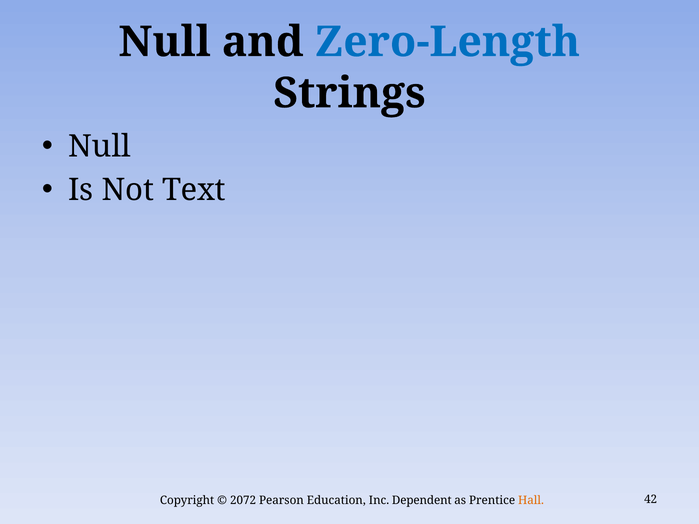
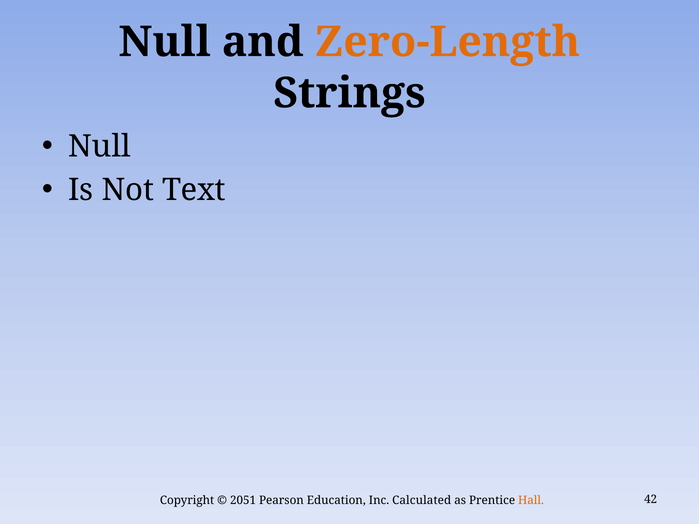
Zero-Length colour: blue -> orange (447, 42)
2072: 2072 -> 2051 (243, 501)
Dependent: Dependent -> Calculated (422, 501)
